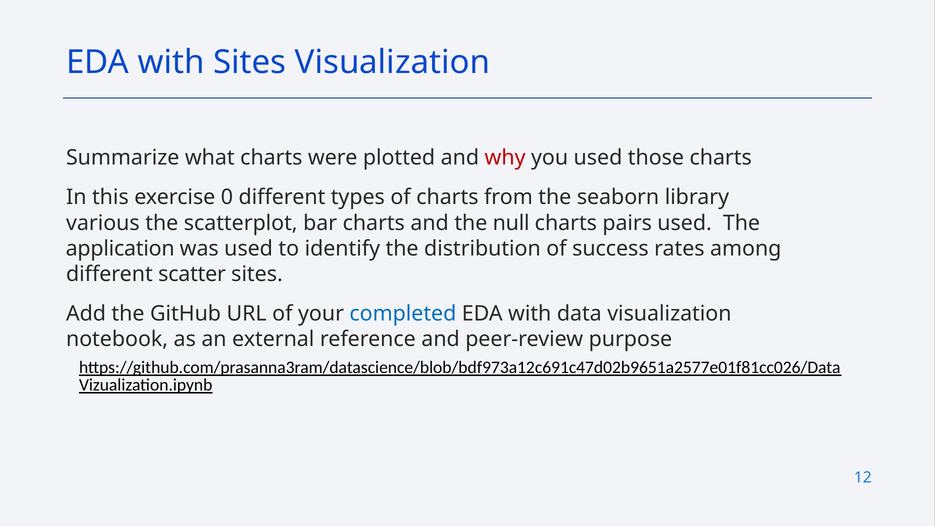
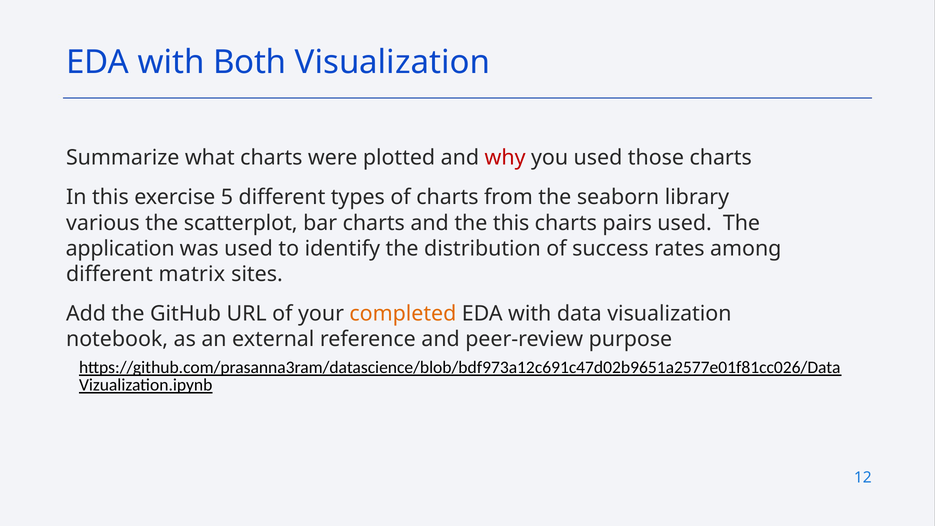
with Sites: Sites -> Both (250, 62)
0: 0 -> 5 (227, 197)
the null: null -> this (511, 223)
scatter: scatter -> matrix (192, 274)
completed colour: blue -> orange (403, 314)
